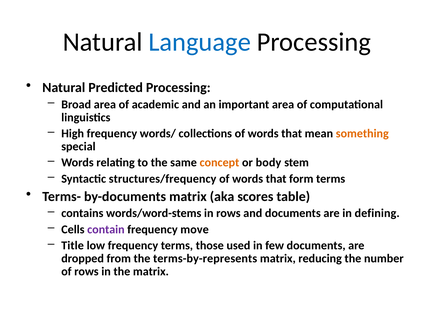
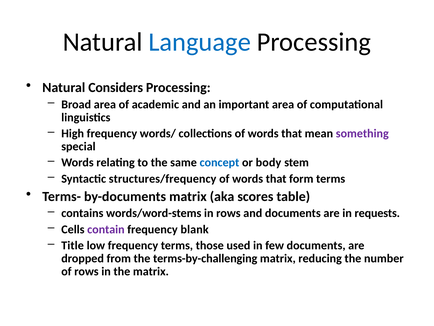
Predicted: Predicted -> Considers (116, 87)
something colour: orange -> purple (362, 133)
concept colour: orange -> blue (219, 162)
defining: defining -> requests (377, 213)
move: move -> blank (195, 229)
terms-by-represents: terms-by-represents -> terms-by-challenging (205, 258)
